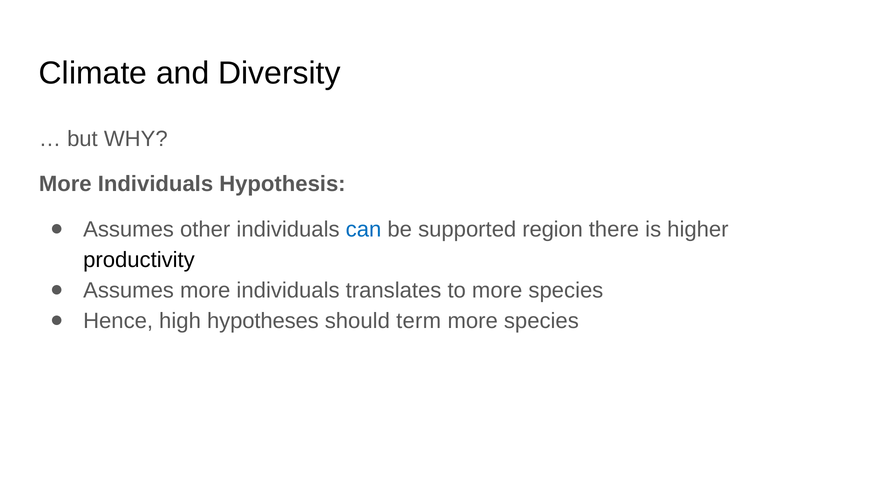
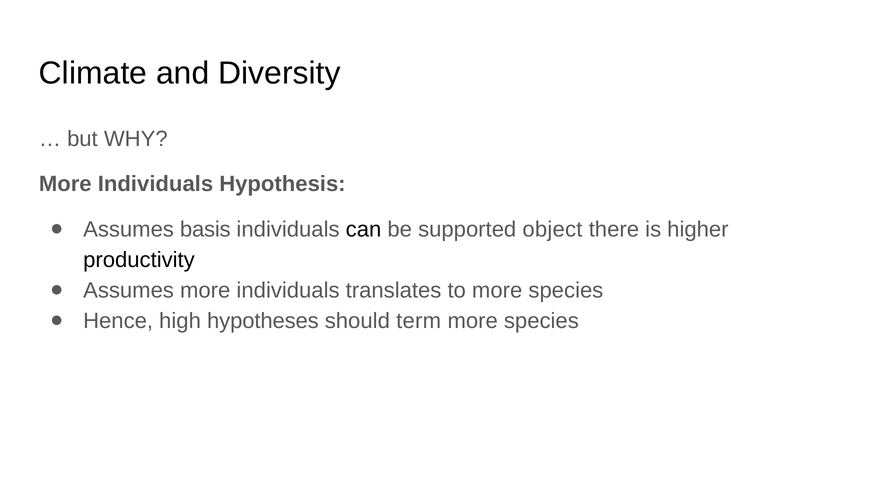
other: other -> basis (205, 229)
can colour: blue -> black (364, 229)
region: region -> object (552, 229)
